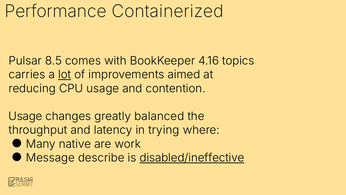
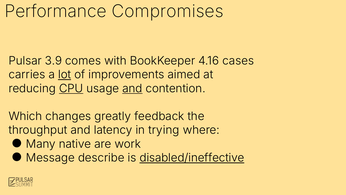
Containerized: Containerized -> Compromises (168, 11)
8.5: 8.5 -> 3.9 (53, 61)
topics: topics -> cases (238, 61)
CPU underline: none -> present (71, 88)
and underline: none -> present (132, 88)
Usage: Usage -> Which (25, 116)
balanced: balanced -> feedback (159, 116)
